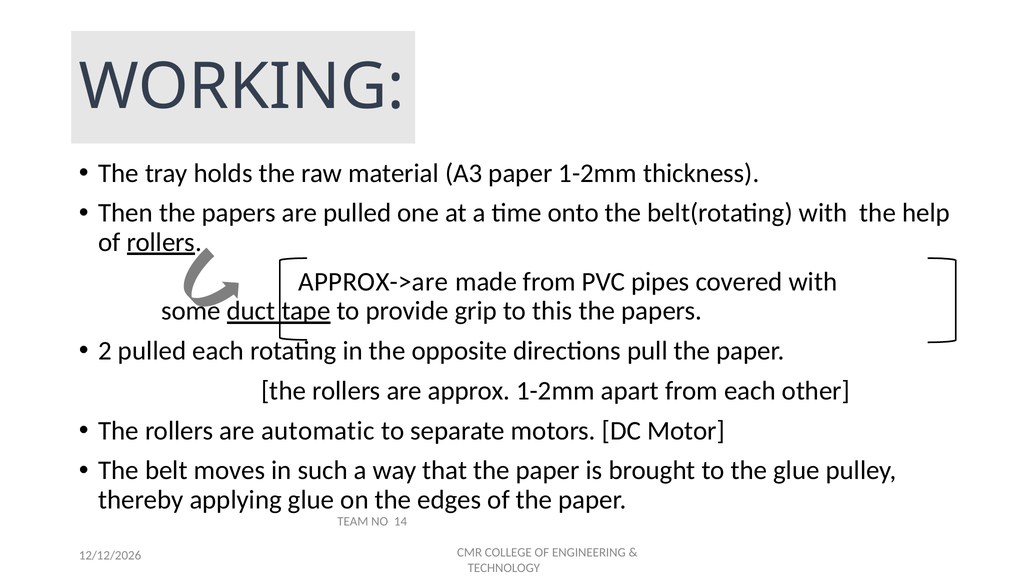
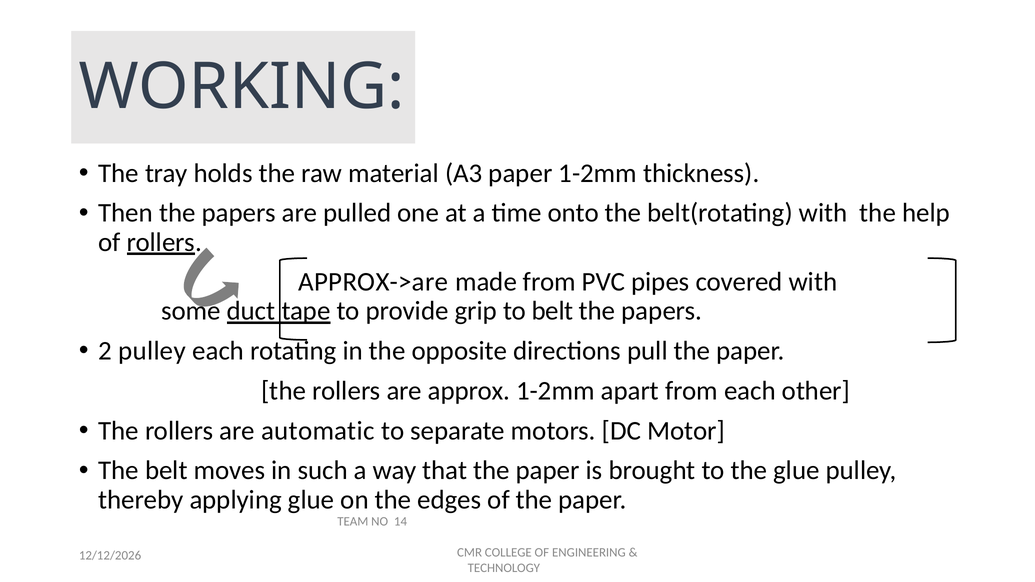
to this: this -> belt (553, 311)
2 pulled: pulled -> pulley (152, 351)
